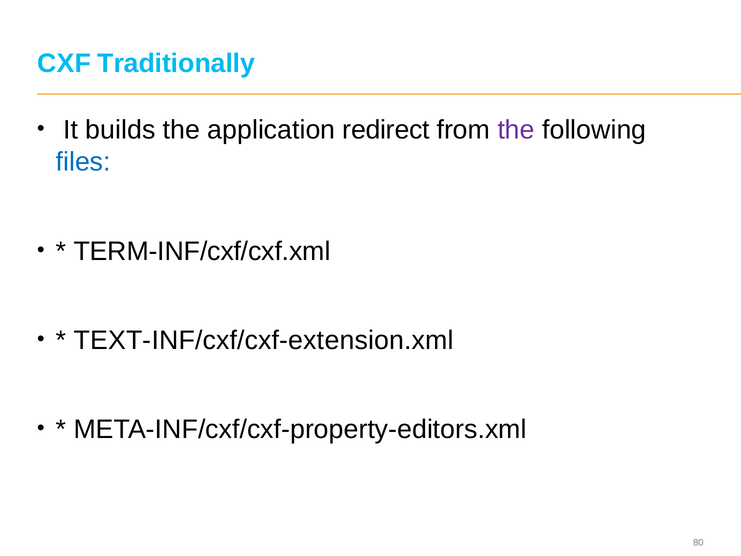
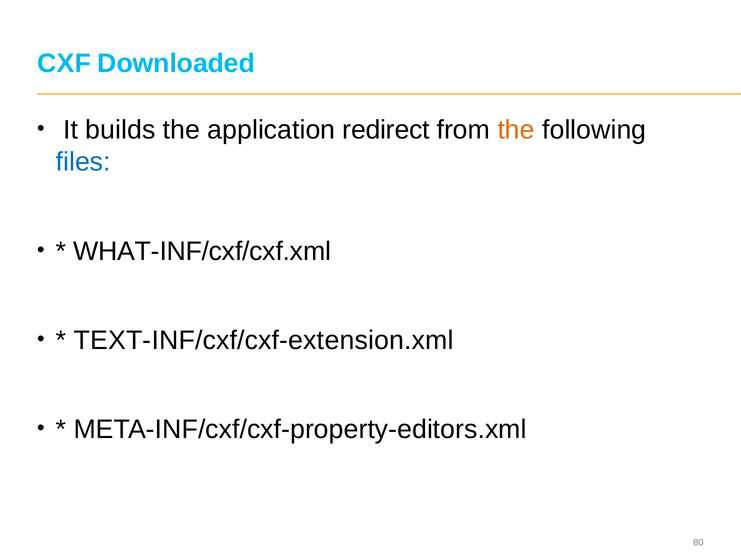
Traditionally: Traditionally -> Downloaded (176, 63)
the colour: purple -> orange (516, 130)
TERM-INF/cxf/cxf.xml: TERM-INF/cxf/cxf.xml -> WHAT-INF/cxf/cxf.xml (202, 251)
